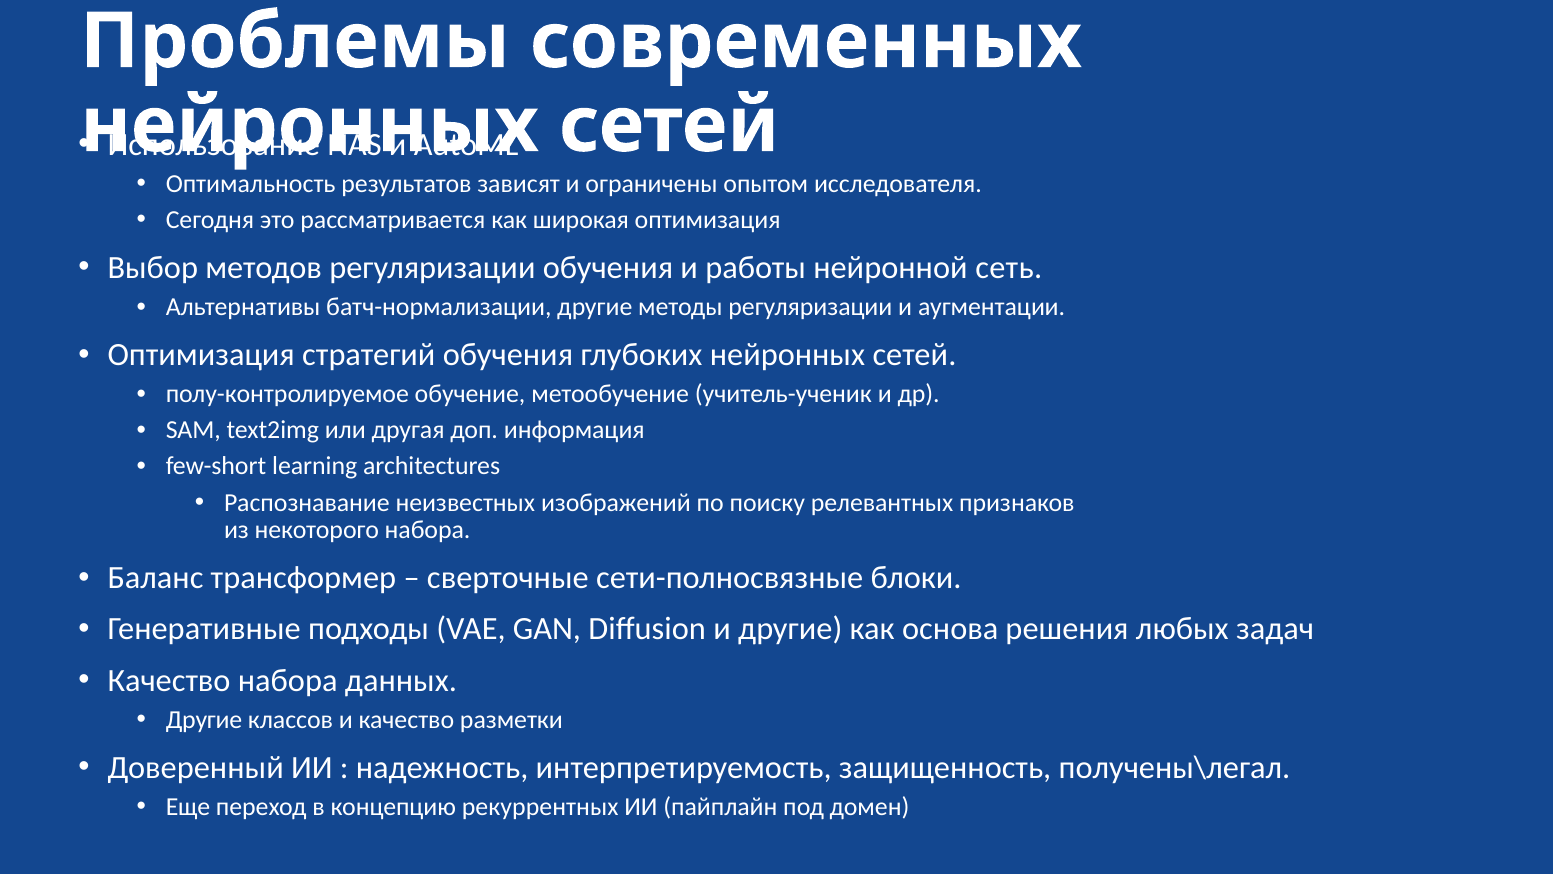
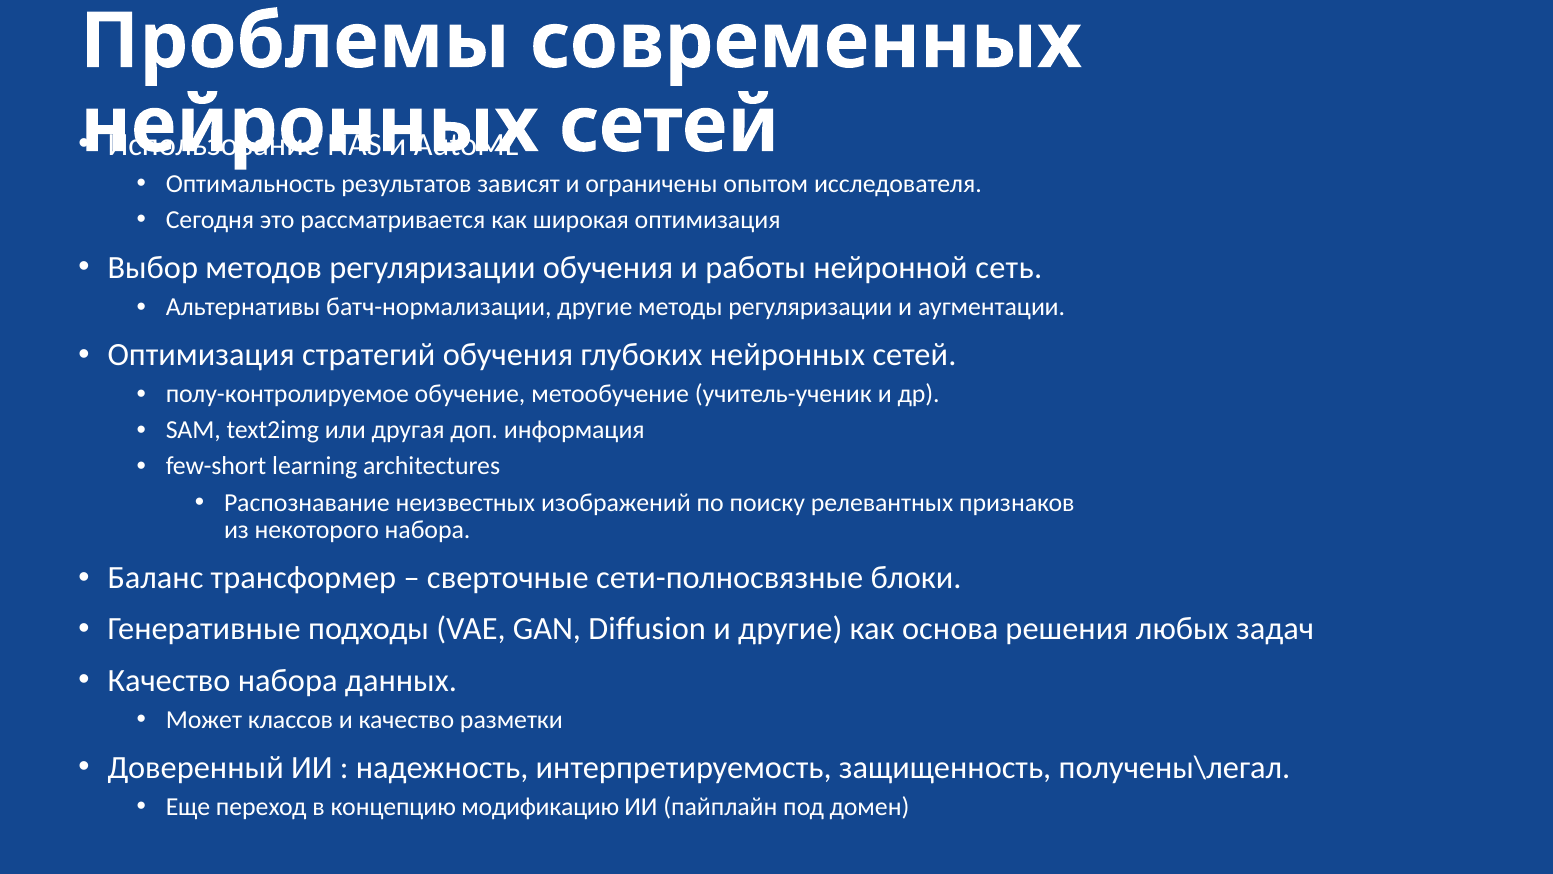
Другие: Другие -> Может (204, 720)
рекуррентных: рекуррентных -> модификацию (540, 807)
